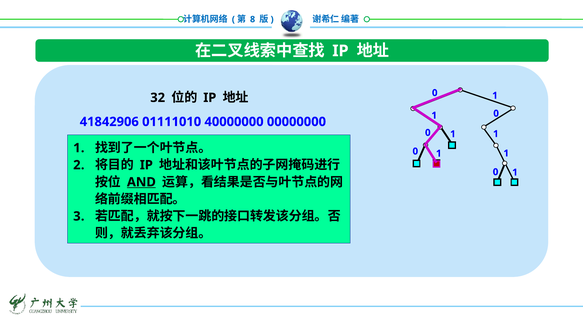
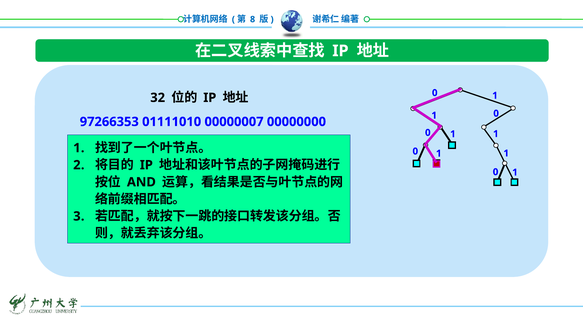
41842906: 41842906 -> 97266353 (109, 122)
40000000: 40000000 -> 00000007 (234, 122)
AND underline: present -> none (141, 182)
